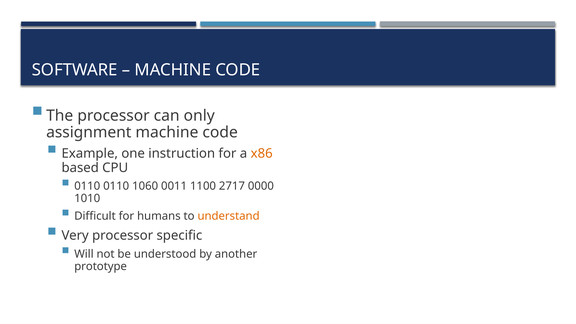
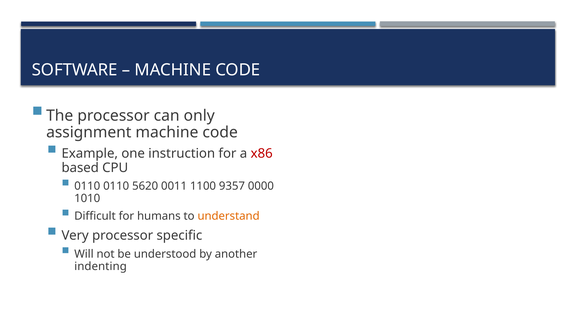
x86 colour: orange -> red (262, 154)
1060: 1060 -> 5620 (145, 186)
2717: 2717 -> 9357 (232, 186)
prototype: prototype -> indenting (101, 266)
